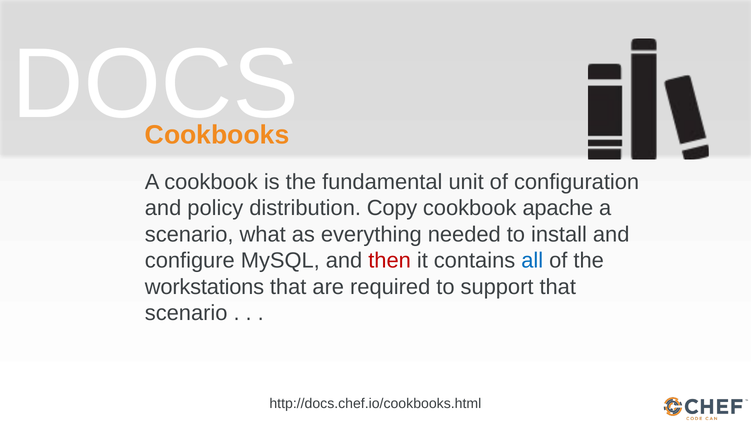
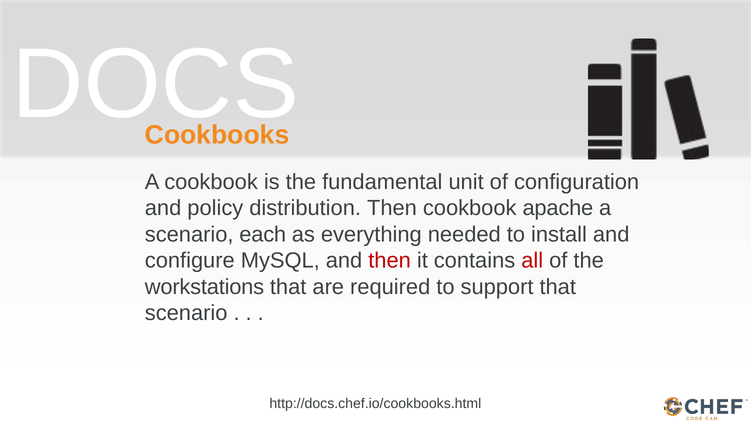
distribution Copy: Copy -> Then (392, 208)
what: what -> each (263, 235)
all colour: blue -> red (532, 261)
